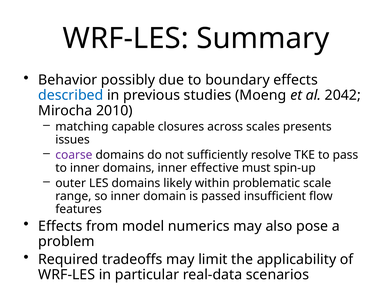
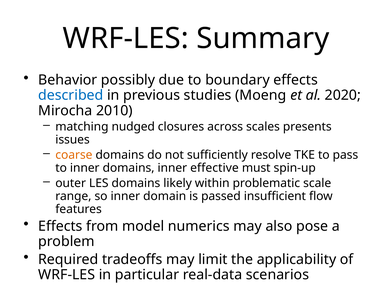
2042: 2042 -> 2020 (343, 95)
capable: capable -> nudged (133, 127)
coarse colour: purple -> orange (74, 155)
